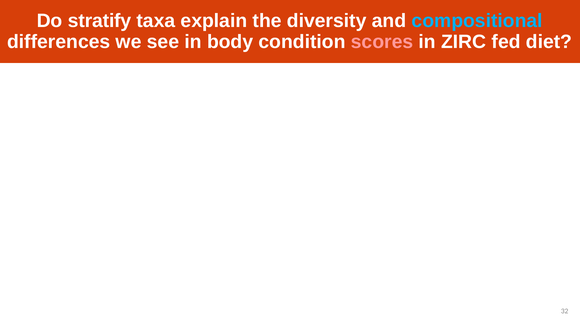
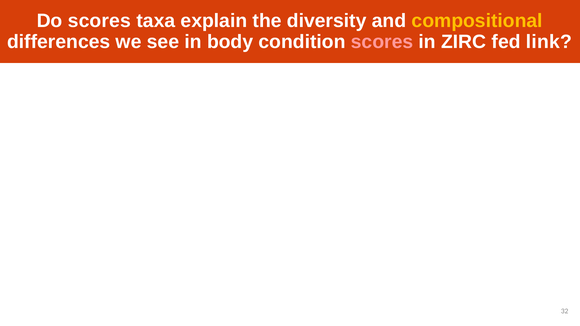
Do stratify: stratify -> scores (99, 21)
compositional colour: light blue -> yellow (477, 21)
diet: diet -> link (549, 42)
